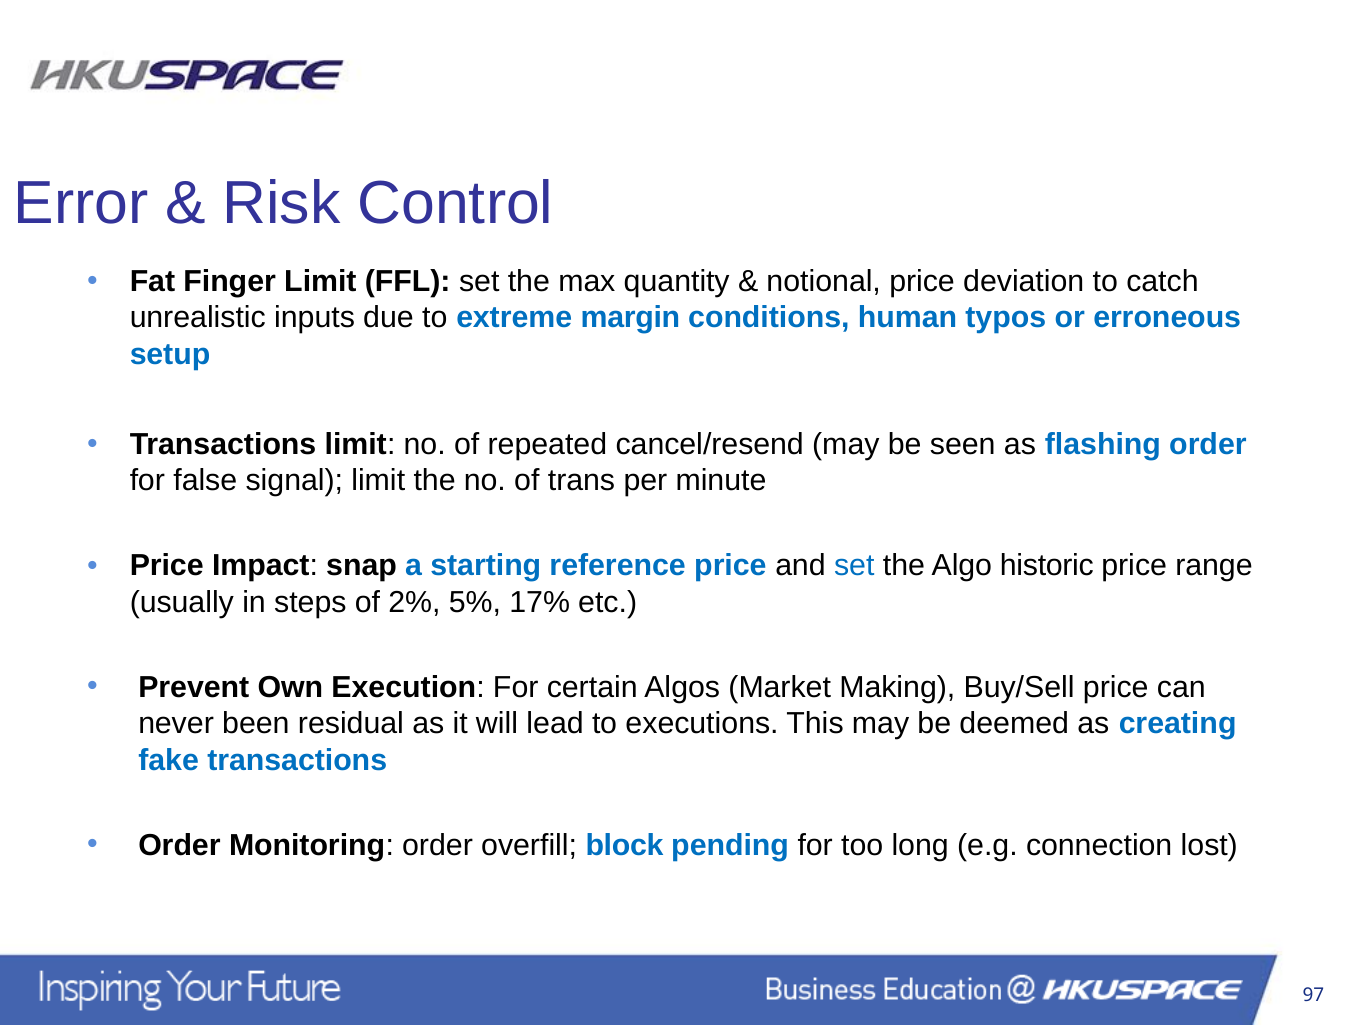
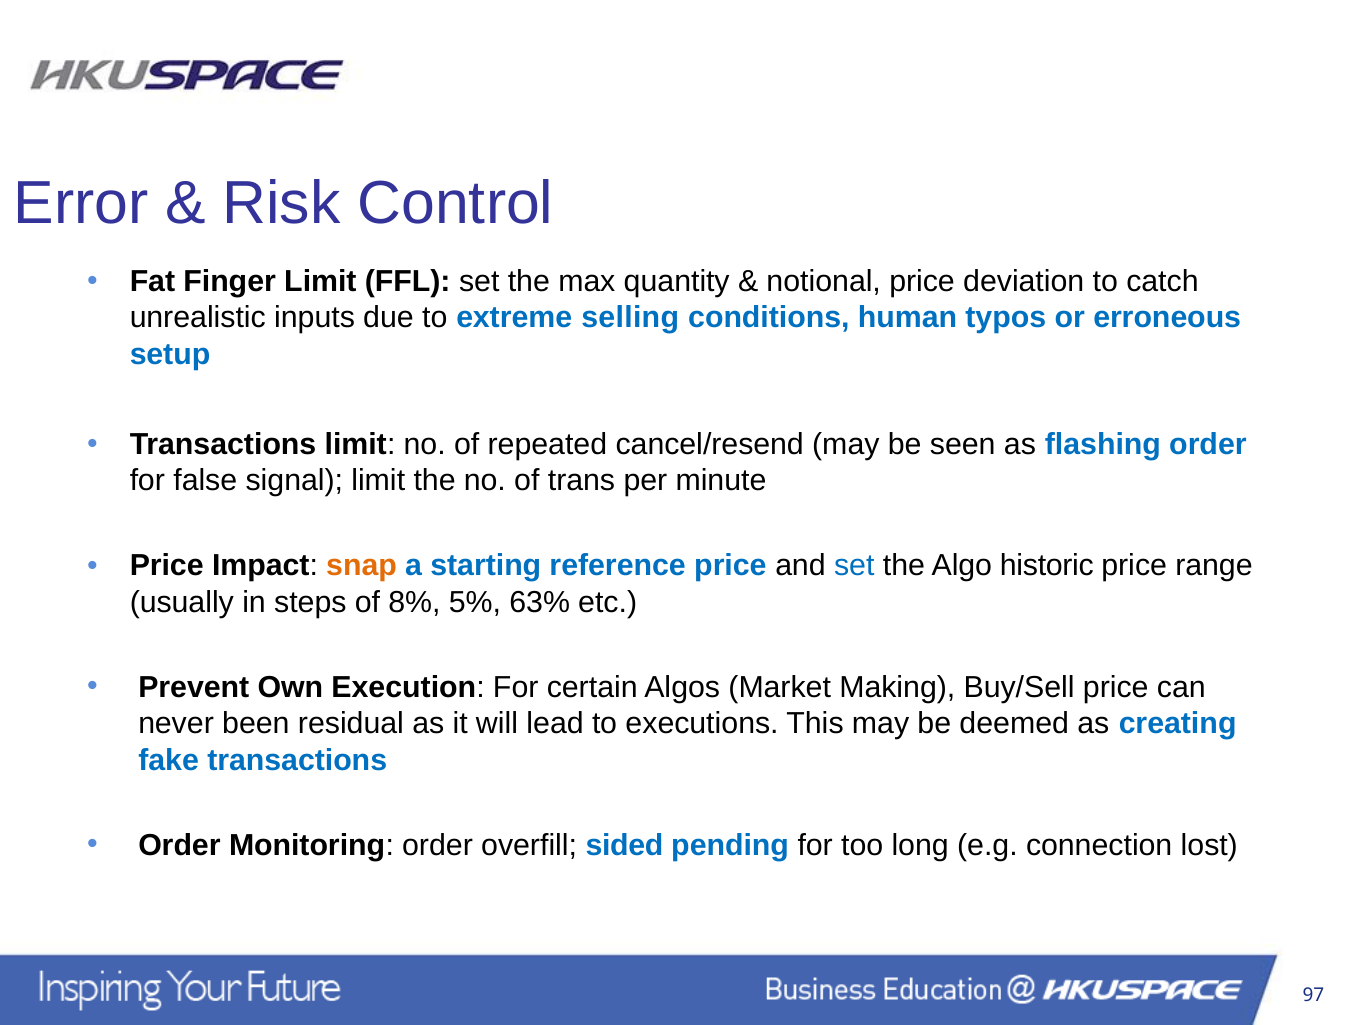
margin: margin -> selling (630, 318)
snap colour: black -> orange (362, 566)
2%: 2% -> 8% (414, 602)
17%: 17% -> 63% (540, 602)
block: block -> sided (624, 845)
